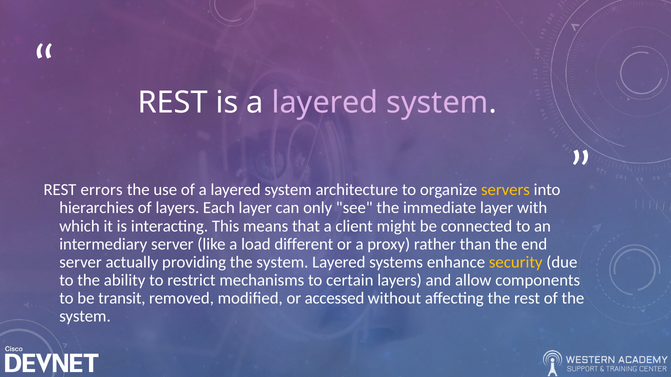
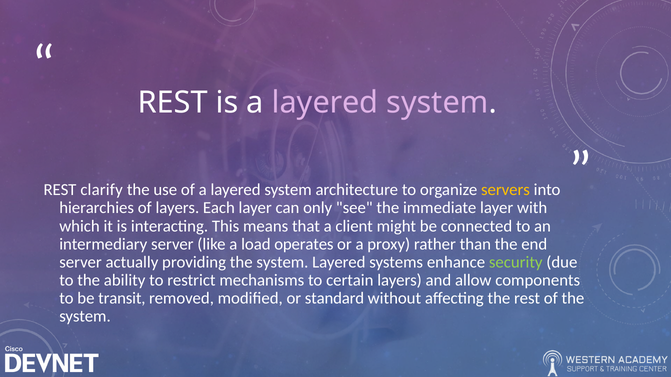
errors: errors -> clarify (102, 190)
different: different -> operates (304, 244)
security colour: yellow -> light green (516, 262)
accessed: accessed -> standard (335, 299)
